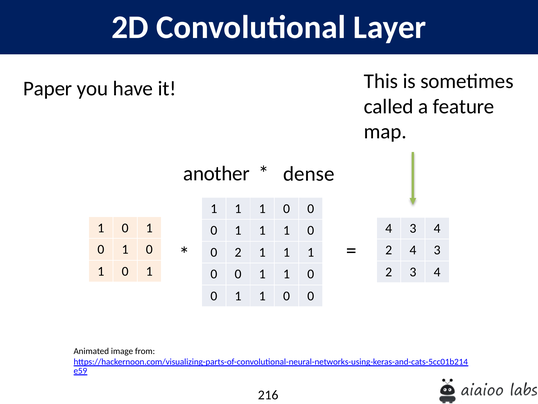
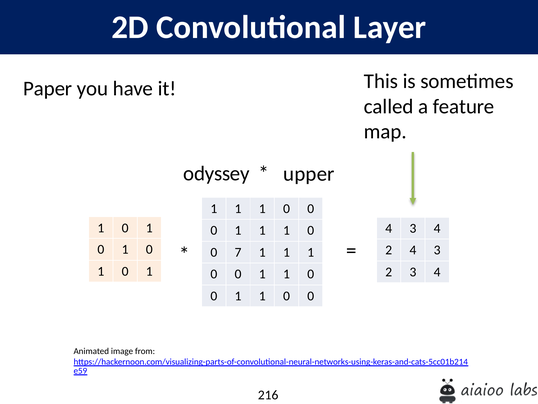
another: another -> odyssey (216, 173)
dense: dense -> upper (309, 174)
0 2: 2 -> 7 (238, 252)
